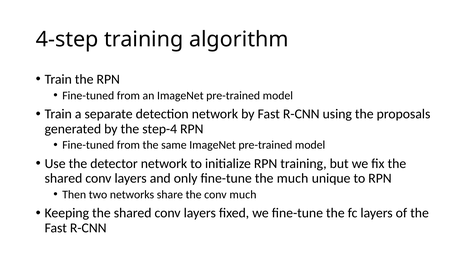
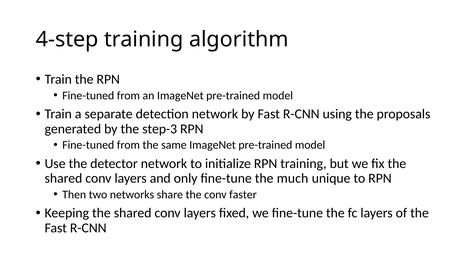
step-4: step-4 -> step-3 (160, 129)
conv much: much -> faster (243, 195)
